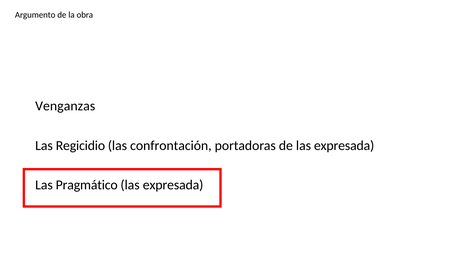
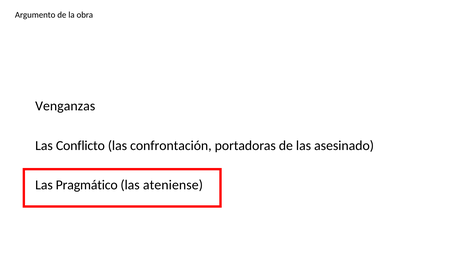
Regicidio: Regicidio -> Conflicto (80, 145)
de las expresada: expresada -> asesinado (344, 145)
expresada: expresada -> ateniense (173, 185)
